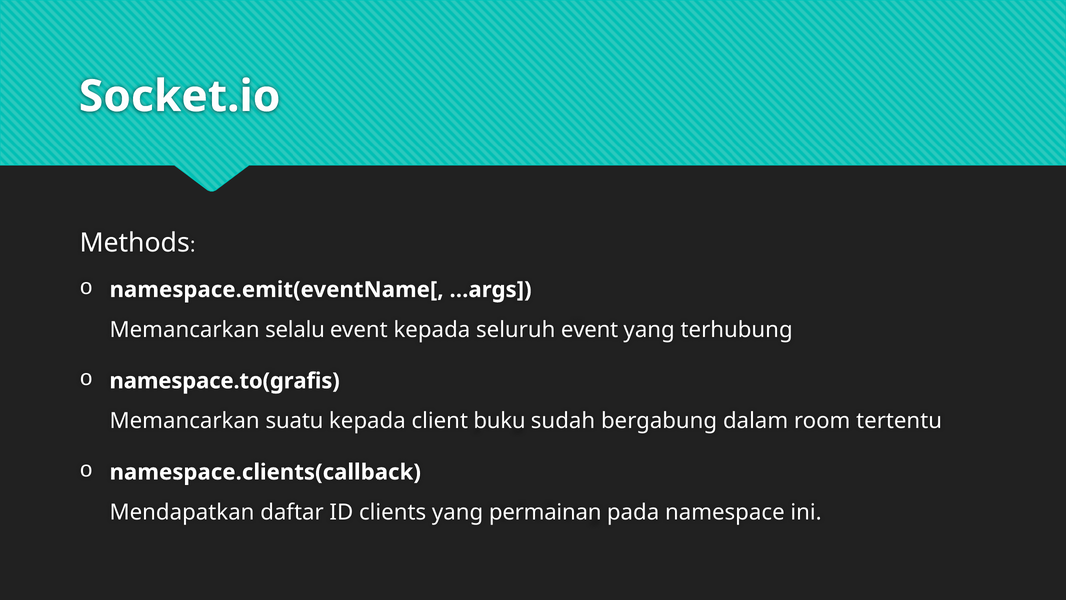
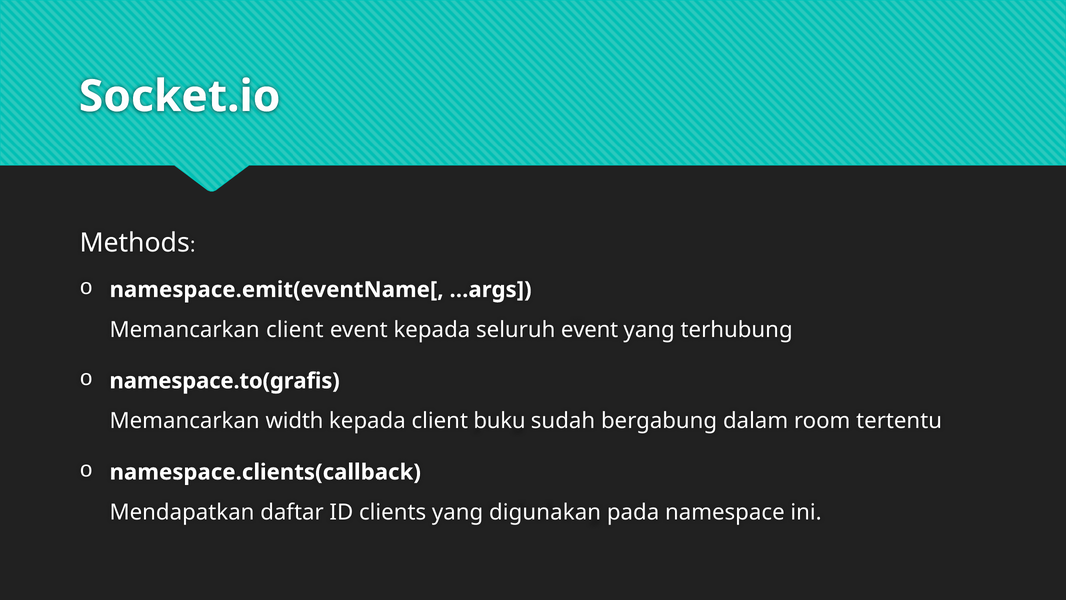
Memancarkan selalu: selalu -> client (295, 330)
suatu: suatu -> width (295, 421)
permainan: permainan -> digunakan (545, 512)
